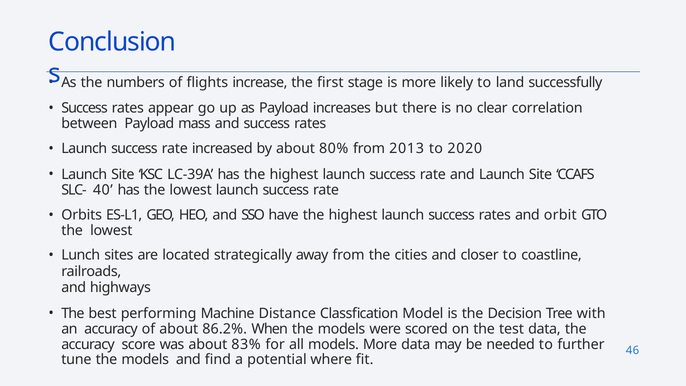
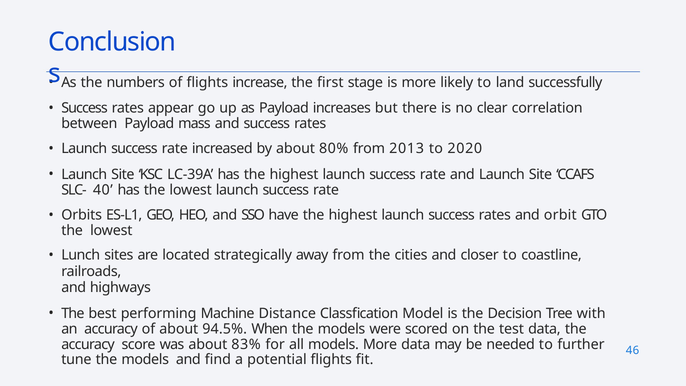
86.2%: 86.2% -> 94.5% (225, 329)
potential where: where -> flights (331, 360)
